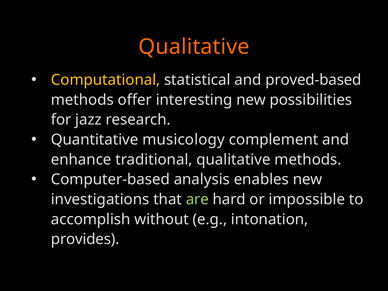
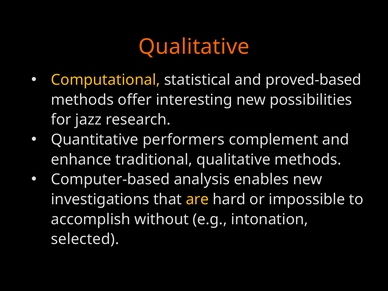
musicology: musicology -> performers (184, 140)
are colour: light green -> yellow (197, 199)
provides: provides -> selected (85, 239)
